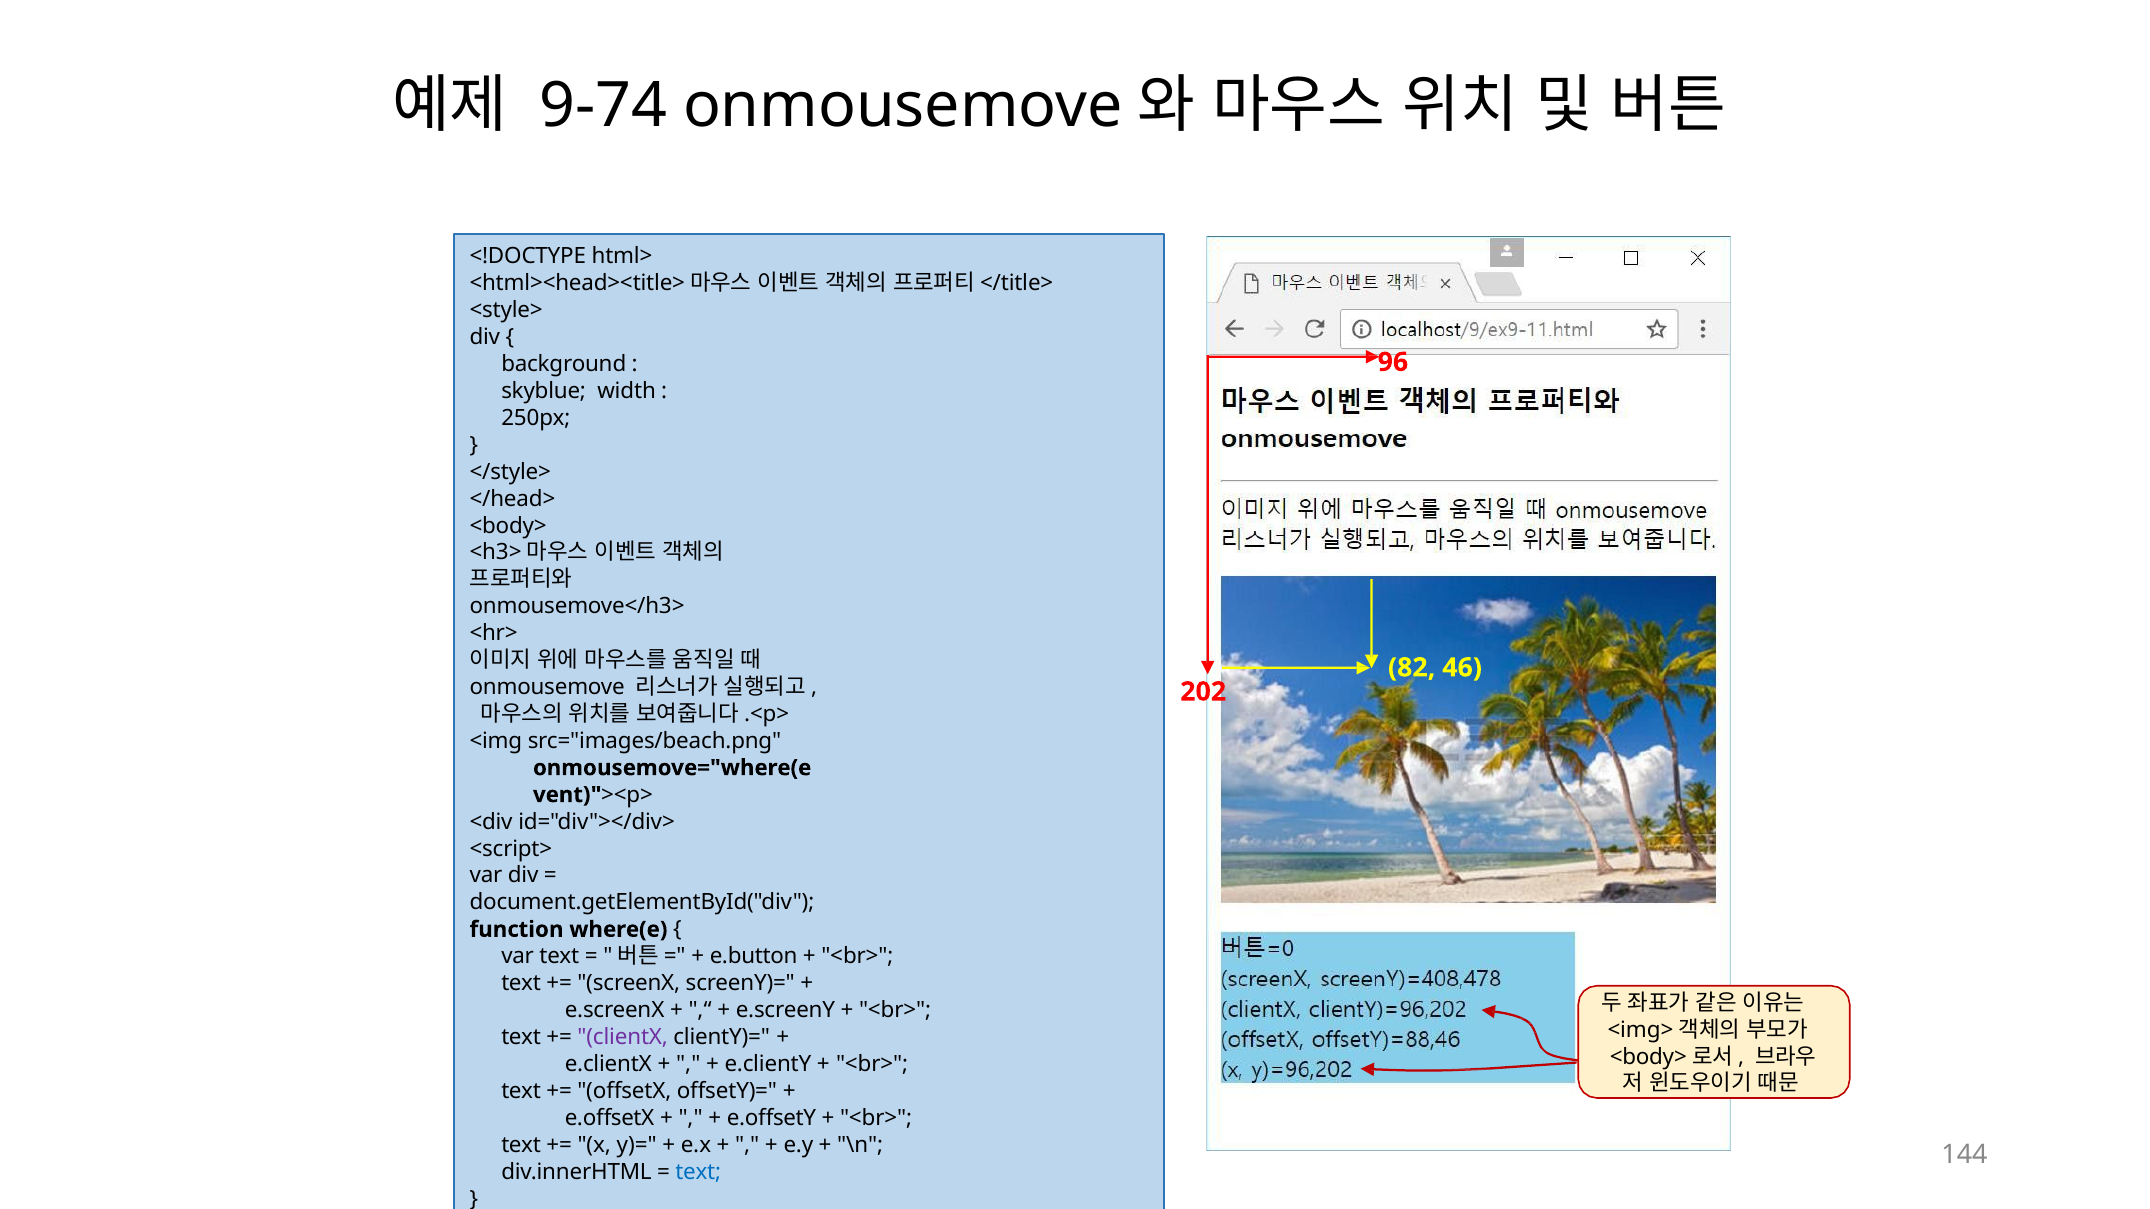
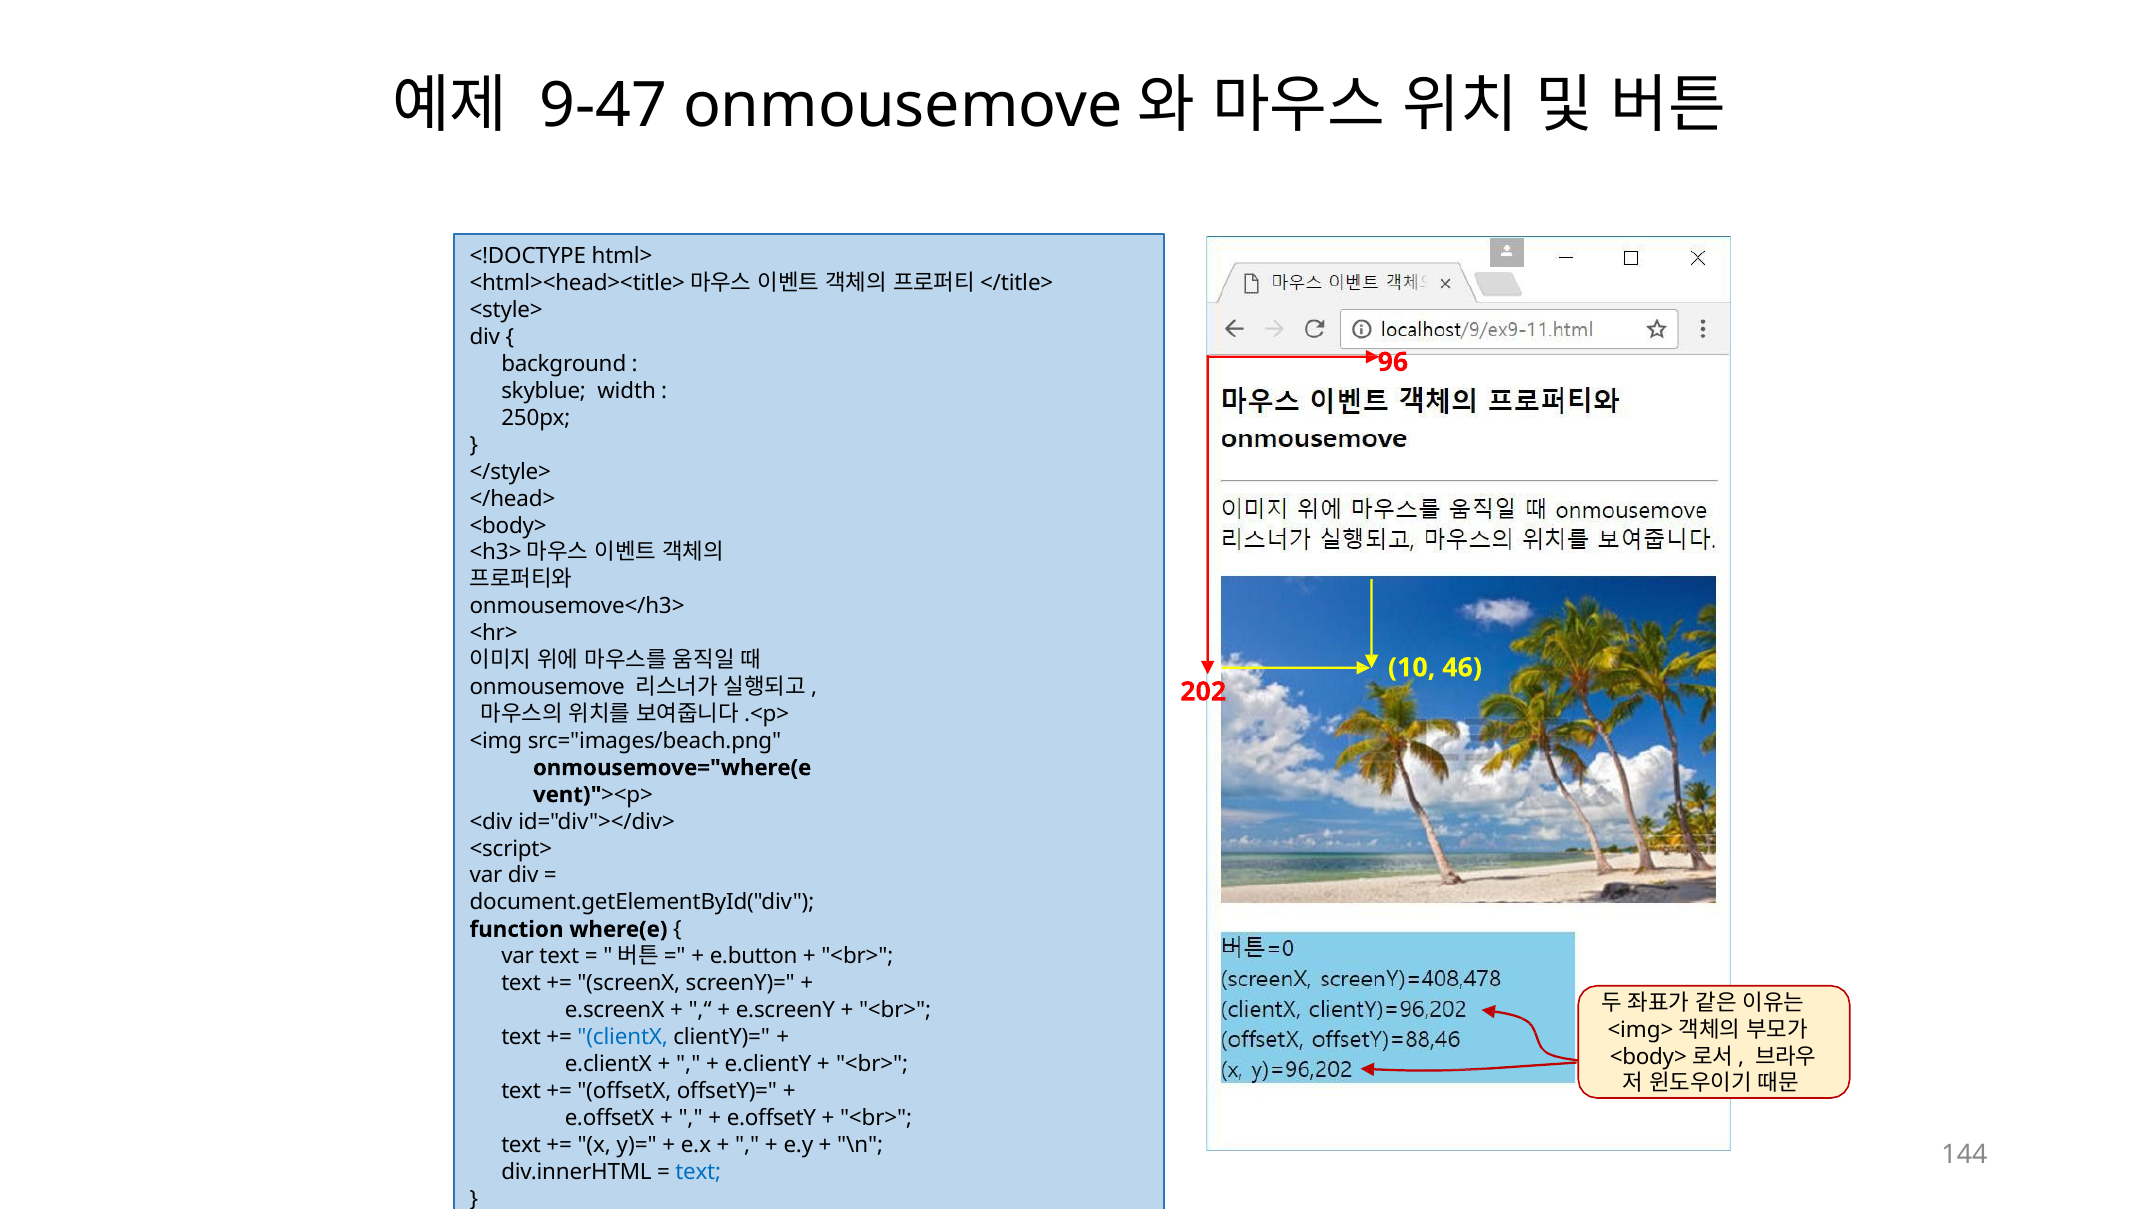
9-74: 9-74 -> 9-47 (604, 106)
82: 82 -> 10 (1412, 668)
clientX colour: purple -> blue (623, 1037)
